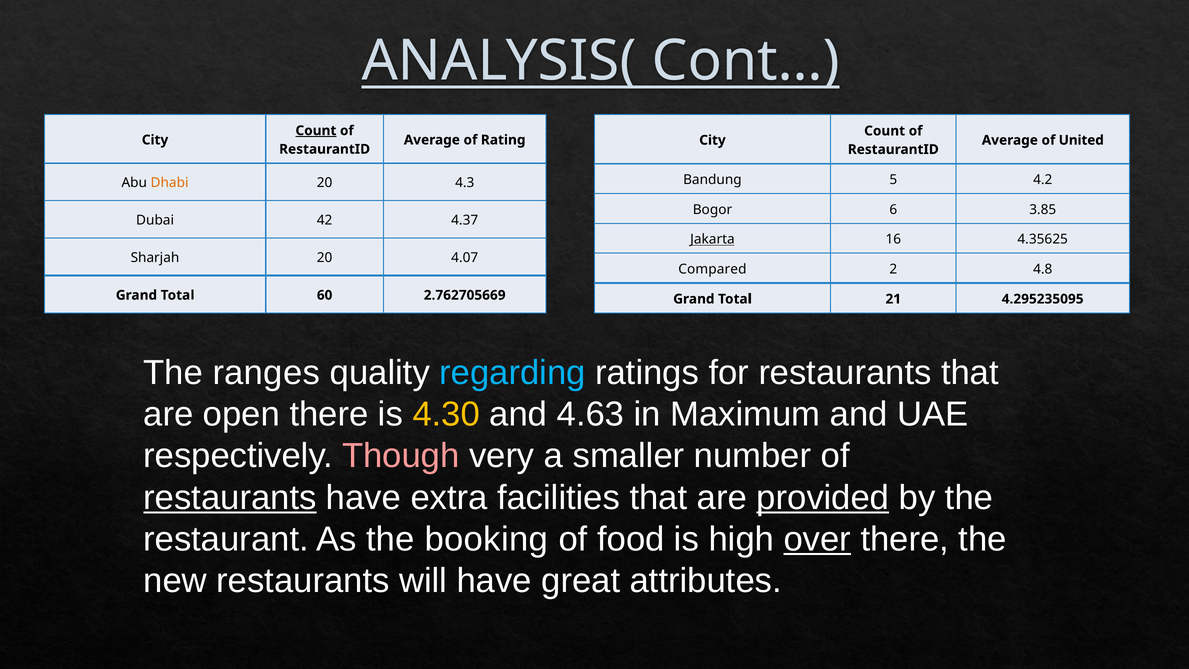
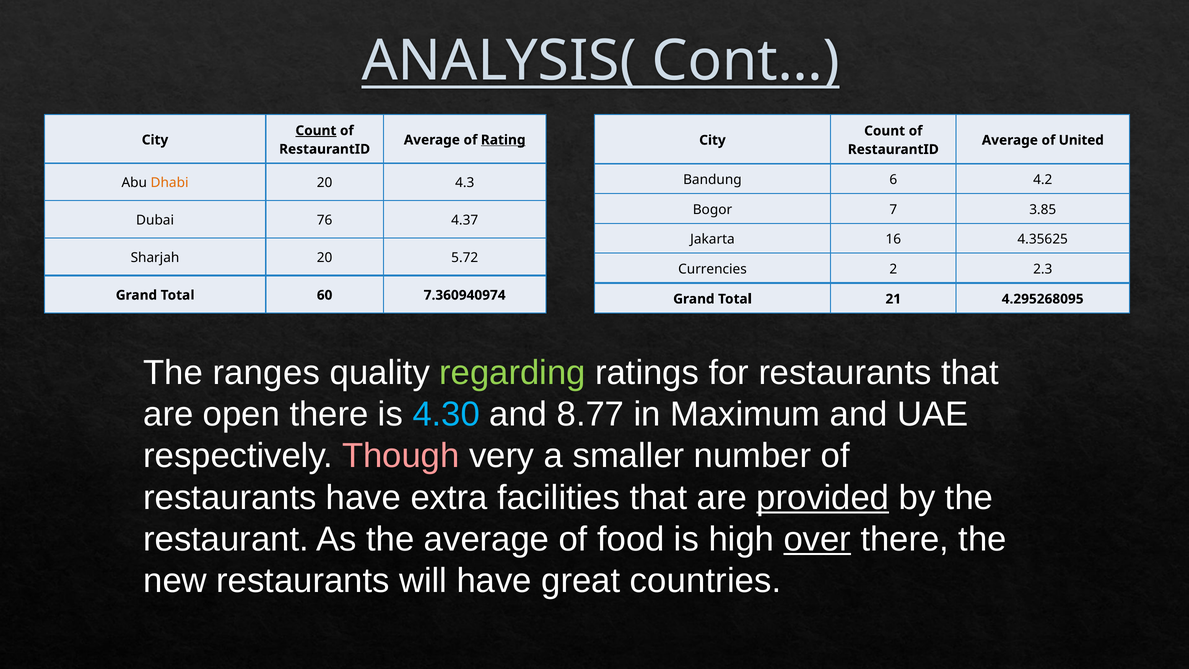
Rating underline: none -> present (503, 140)
5: 5 -> 6 (893, 180)
6: 6 -> 7 (893, 209)
42: 42 -> 76 (325, 220)
Jakarta underline: present -> none (712, 239)
4.07: 4.07 -> 5.72 (465, 258)
Compared: Compared -> Currencies (713, 269)
4.8: 4.8 -> 2.3 (1043, 269)
2.762705669: 2.762705669 -> 7.360940974 (465, 295)
4.295235095: 4.295235095 -> 4.295268095 (1043, 299)
regarding colour: light blue -> light green (513, 373)
4.30 colour: yellow -> light blue (446, 414)
4.63: 4.63 -> 8.77 (590, 414)
restaurants underline: present -> none (230, 497)
the booking: booking -> average (487, 539)
attributes: attributes -> countries (706, 581)
